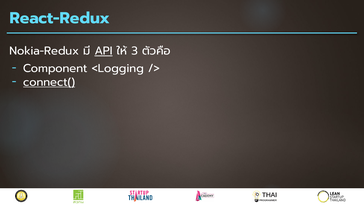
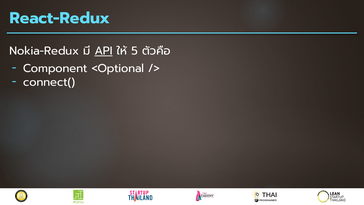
3: 3 -> 5 (135, 51)
<Logging: <Logging -> <Optional (118, 68)
connect( underline: present -> none (49, 82)
